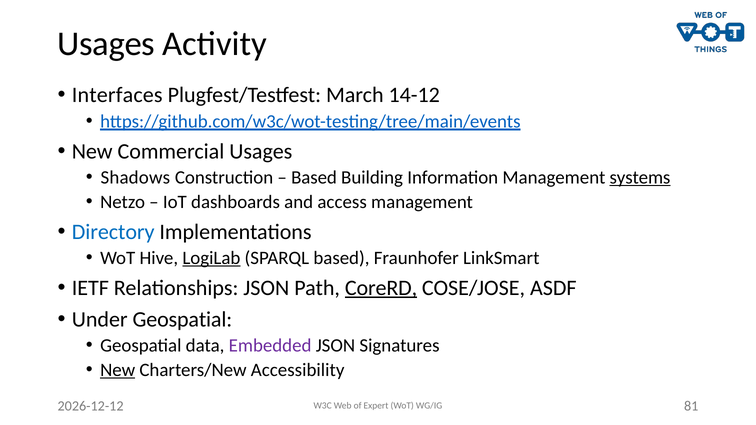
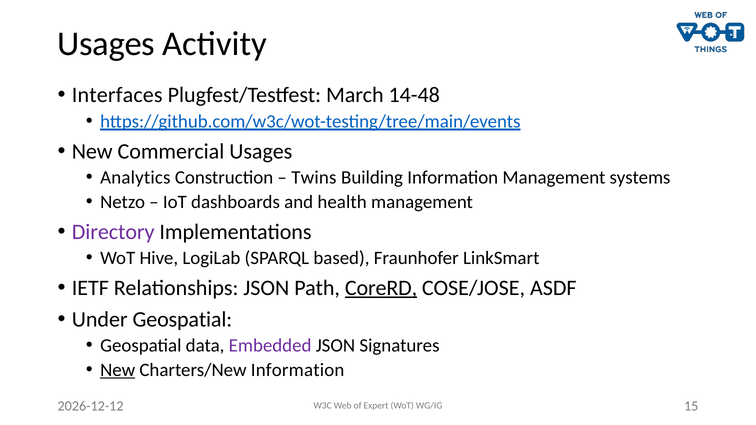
14-12: 14-12 -> 14-48 (414, 95)
Shadows: Shadows -> Analytics (135, 178)
Based: Based -> Twins (314, 178)
systems underline: present -> none (640, 178)
access: access -> health (342, 202)
Directory colour: blue -> purple (113, 232)
LogiLab underline: present -> none (211, 258)
Charters/New Accessibility: Accessibility -> Information (298, 370)
81: 81 -> 15 (691, 406)
